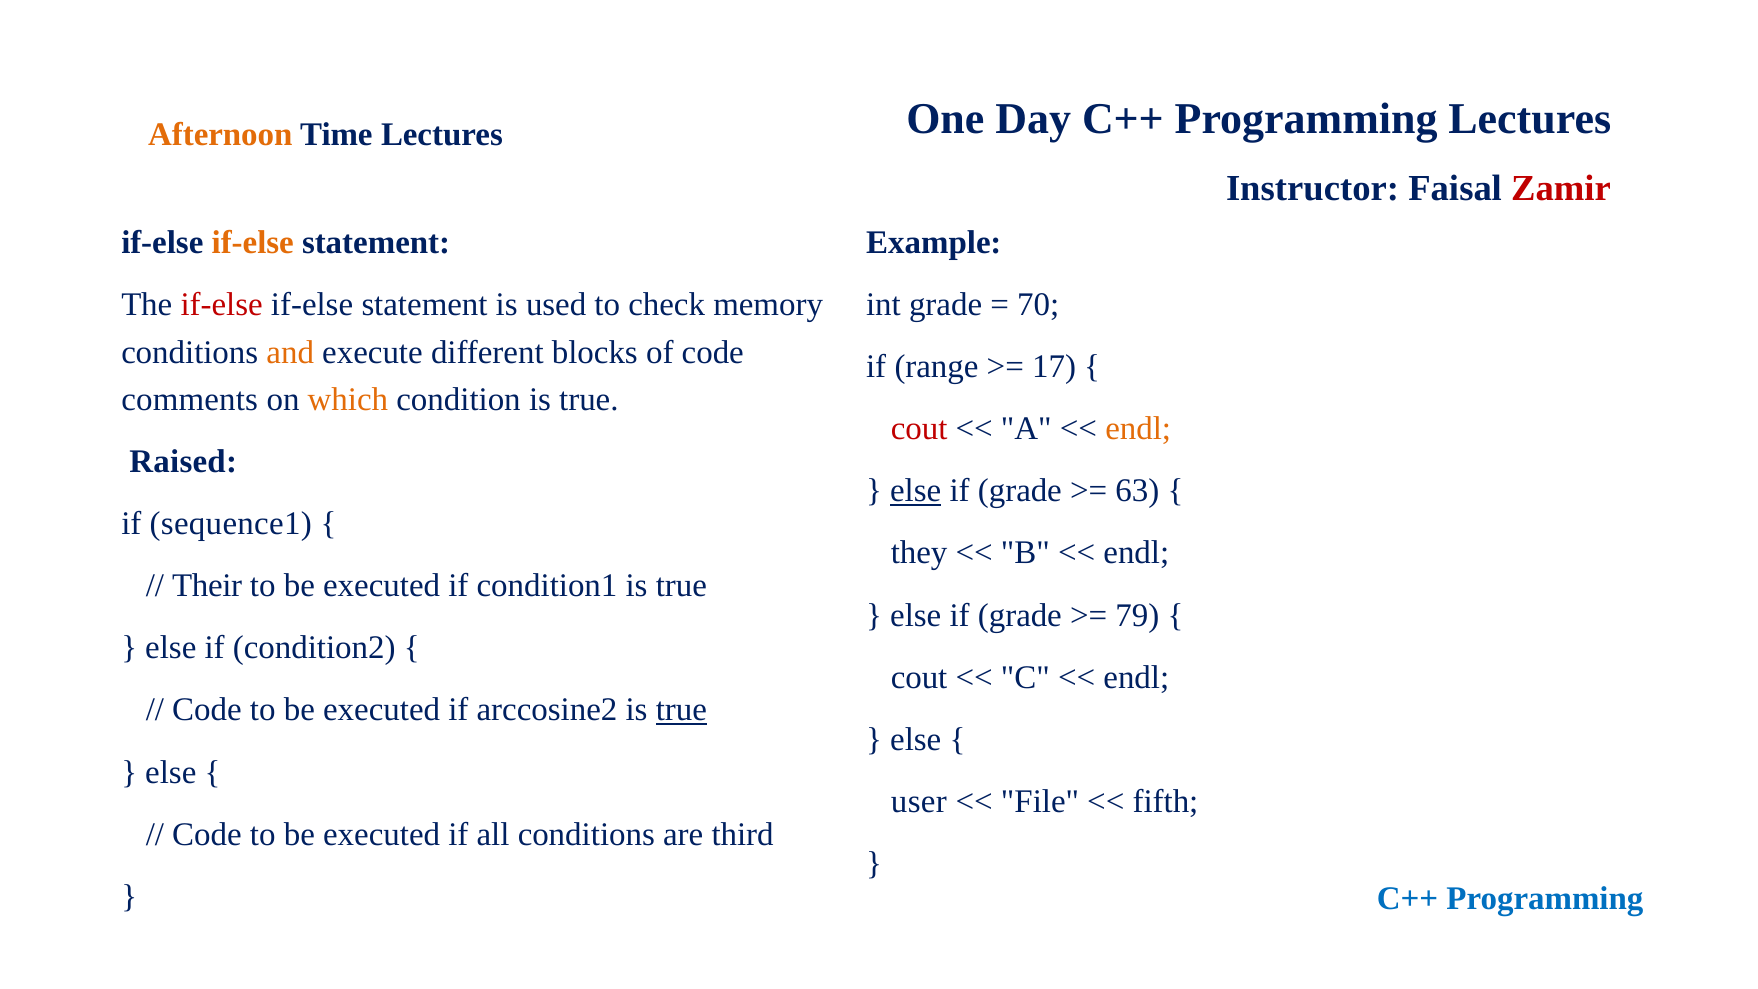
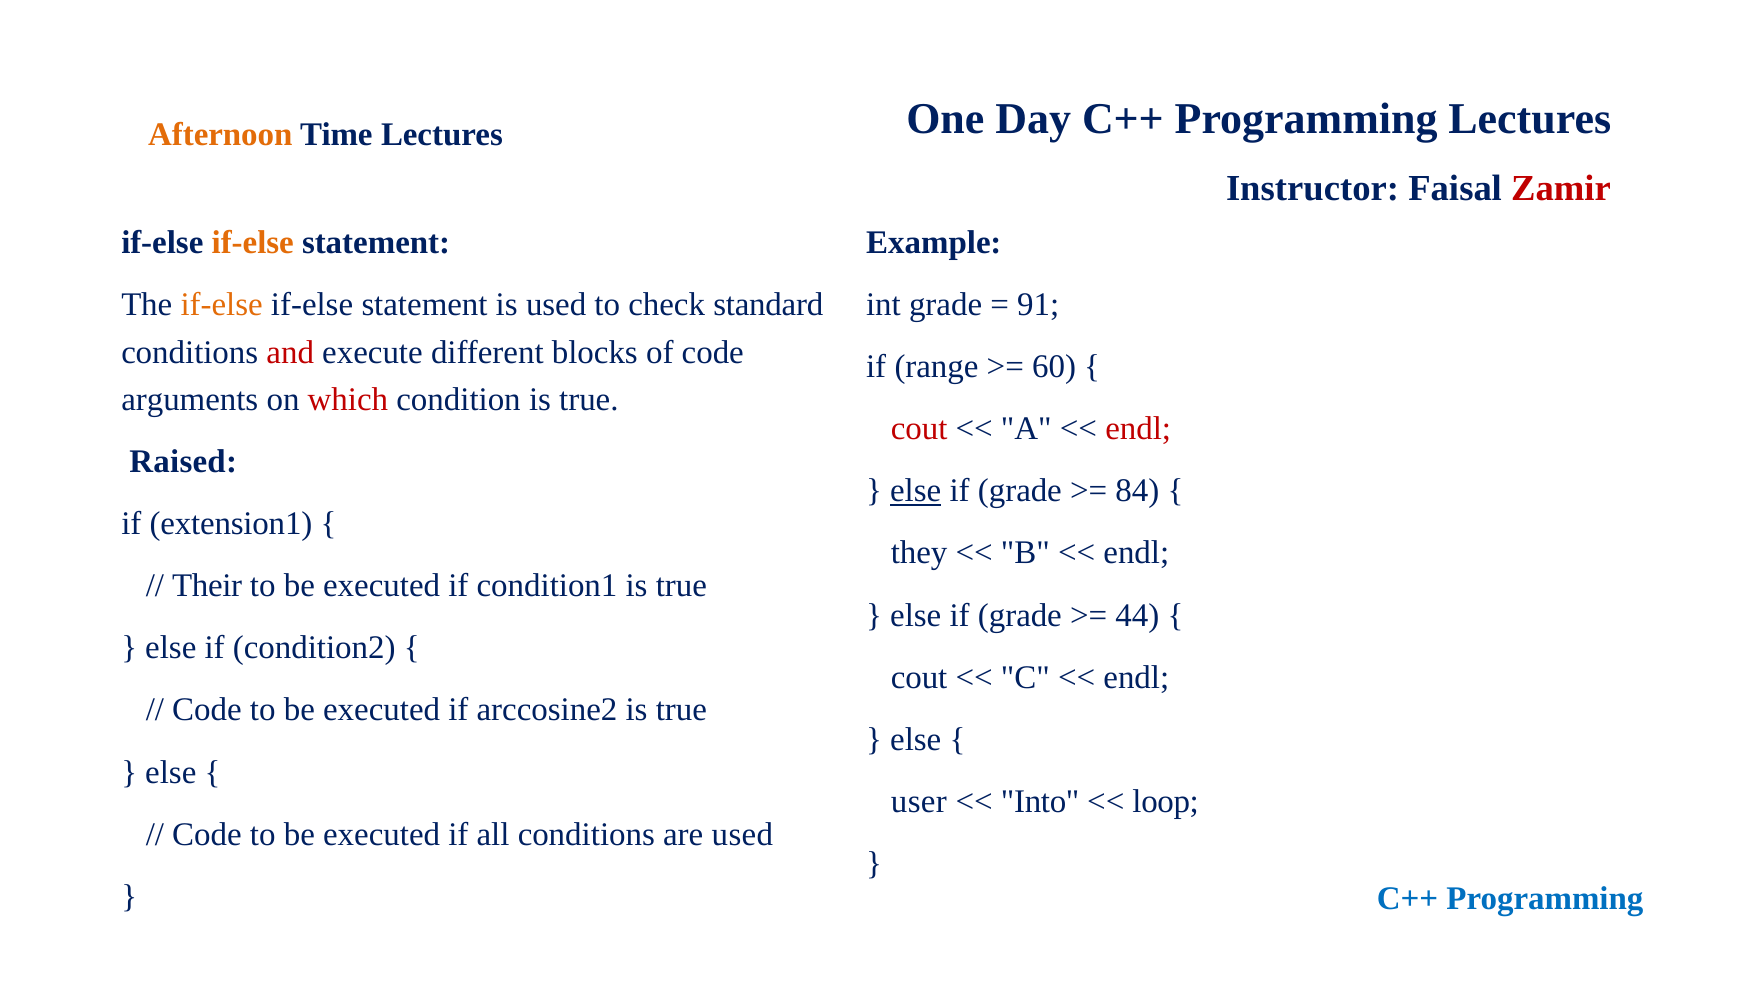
if-else colour: red -> orange (222, 305)
memory: memory -> standard (768, 305)
70: 70 -> 91 (1038, 305)
and colour: orange -> red (290, 352)
17: 17 -> 60 (1054, 367)
comments: comments -> arguments (190, 400)
which colour: orange -> red (348, 400)
endl colour: orange -> red (1138, 429)
63: 63 -> 84 (1137, 491)
sequence1: sequence1 -> extension1 (231, 524)
79: 79 -> 44 (1137, 615)
true underline: present -> none (681, 710)
File: File -> Into (1040, 801)
fifth: fifth -> loop (1166, 801)
are third: third -> used (742, 834)
